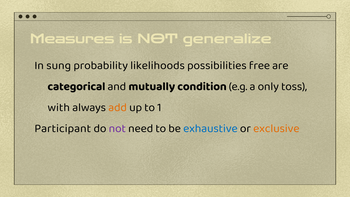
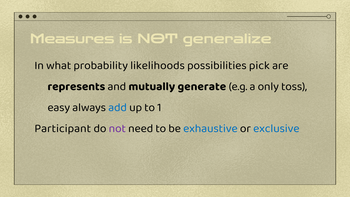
sung: sung -> what (59, 65)
free: free -> pick (259, 65)
categorical: categorical -> represents (76, 86)
condition: condition -> generate (202, 86)
with: with -> easy (59, 107)
add colour: orange -> blue (118, 107)
exclusive colour: orange -> blue (276, 128)
